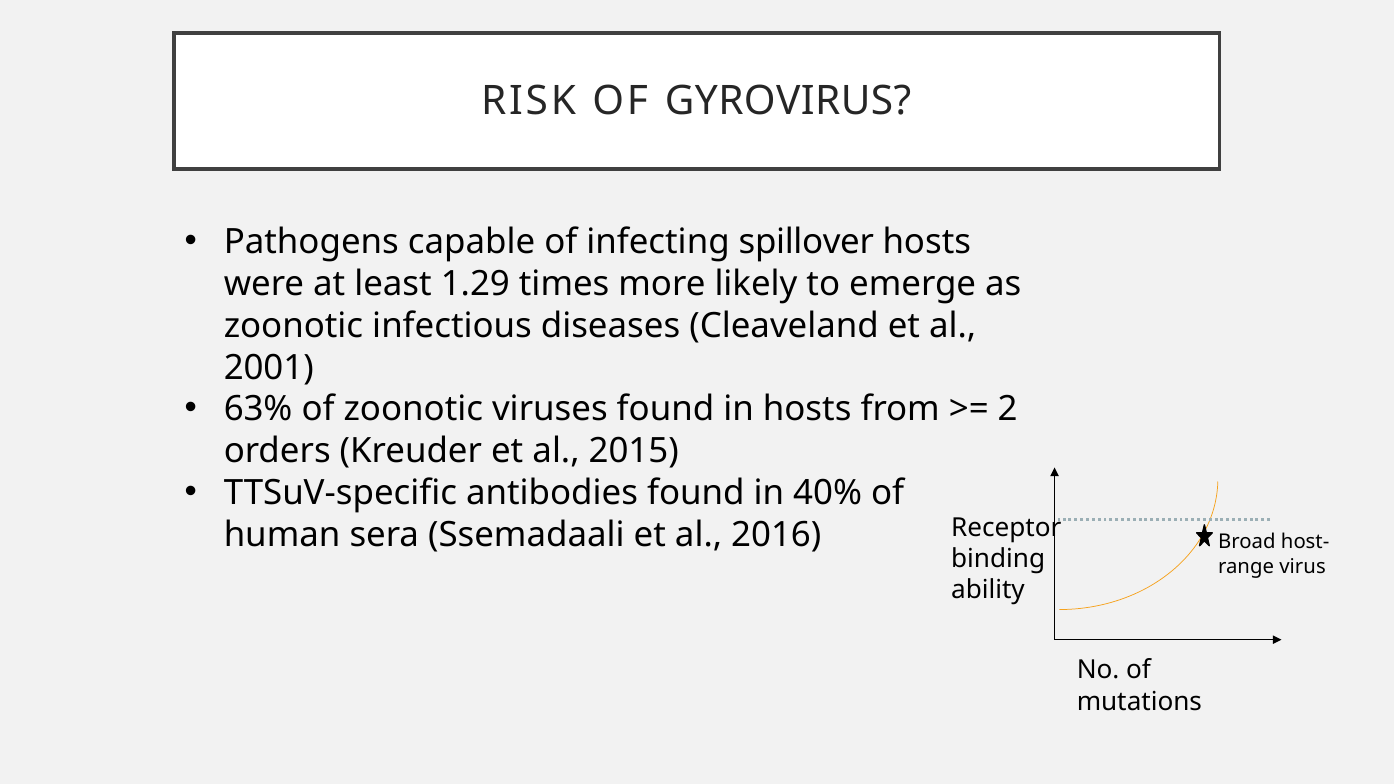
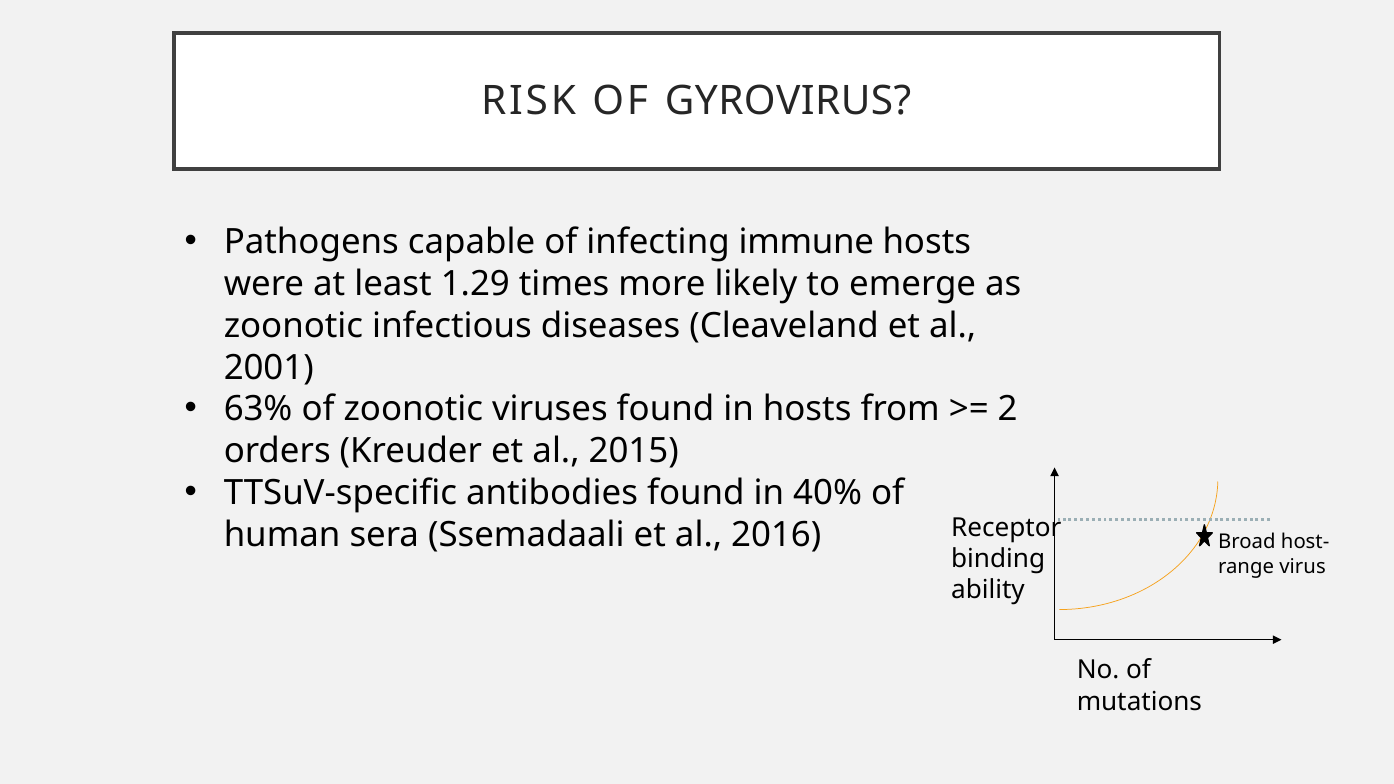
spillover: spillover -> immune (806, 242)
